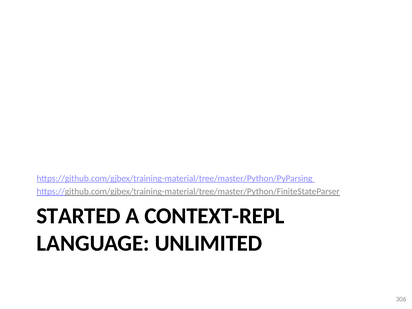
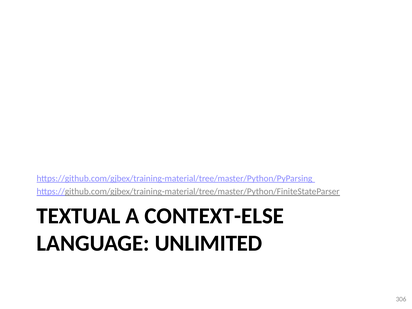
STARTED: STARTED -> TEXTUAL (79, 216)
CONTEXT-REPL: CONTEXT-REPL -> CONTEXT-ELSE (214, 216)
